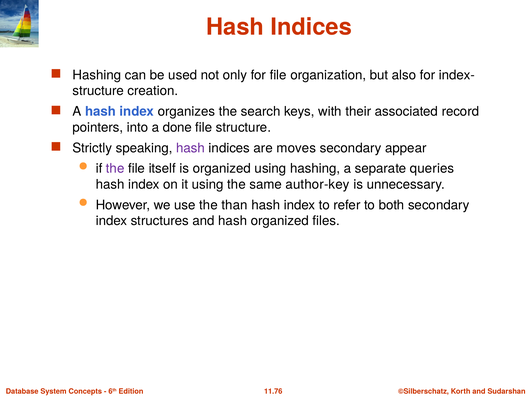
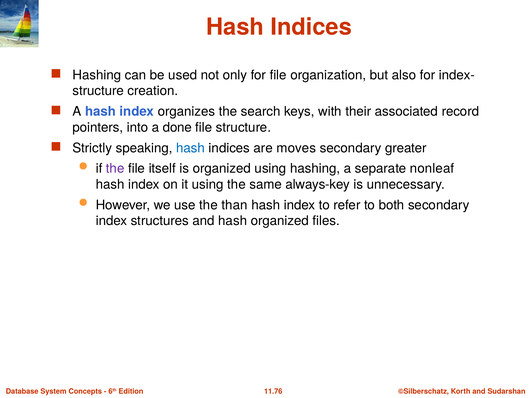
hash colour: purple -> blue (191, 148)
appear: appear -> greater (406, 148)
queries: queries -> nonleaf (432, 169)
author-key: author-key -> always-key (318, 185)
